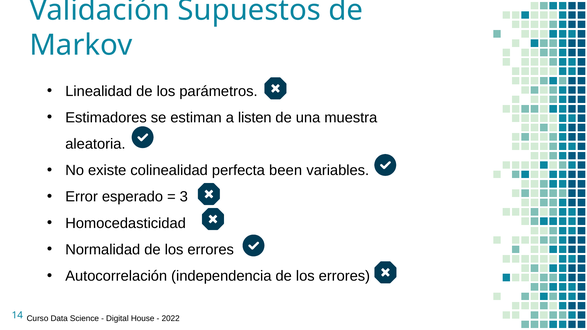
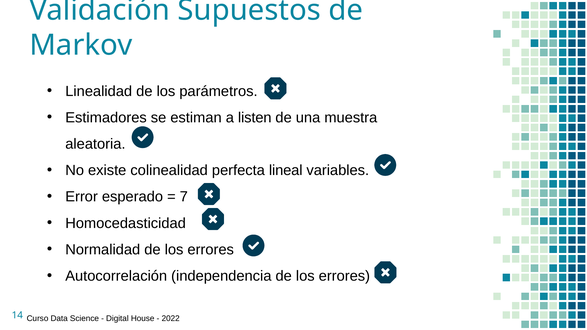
been: been -> lineal (286, 170)
3: 3 -> 7 (184, 197)
